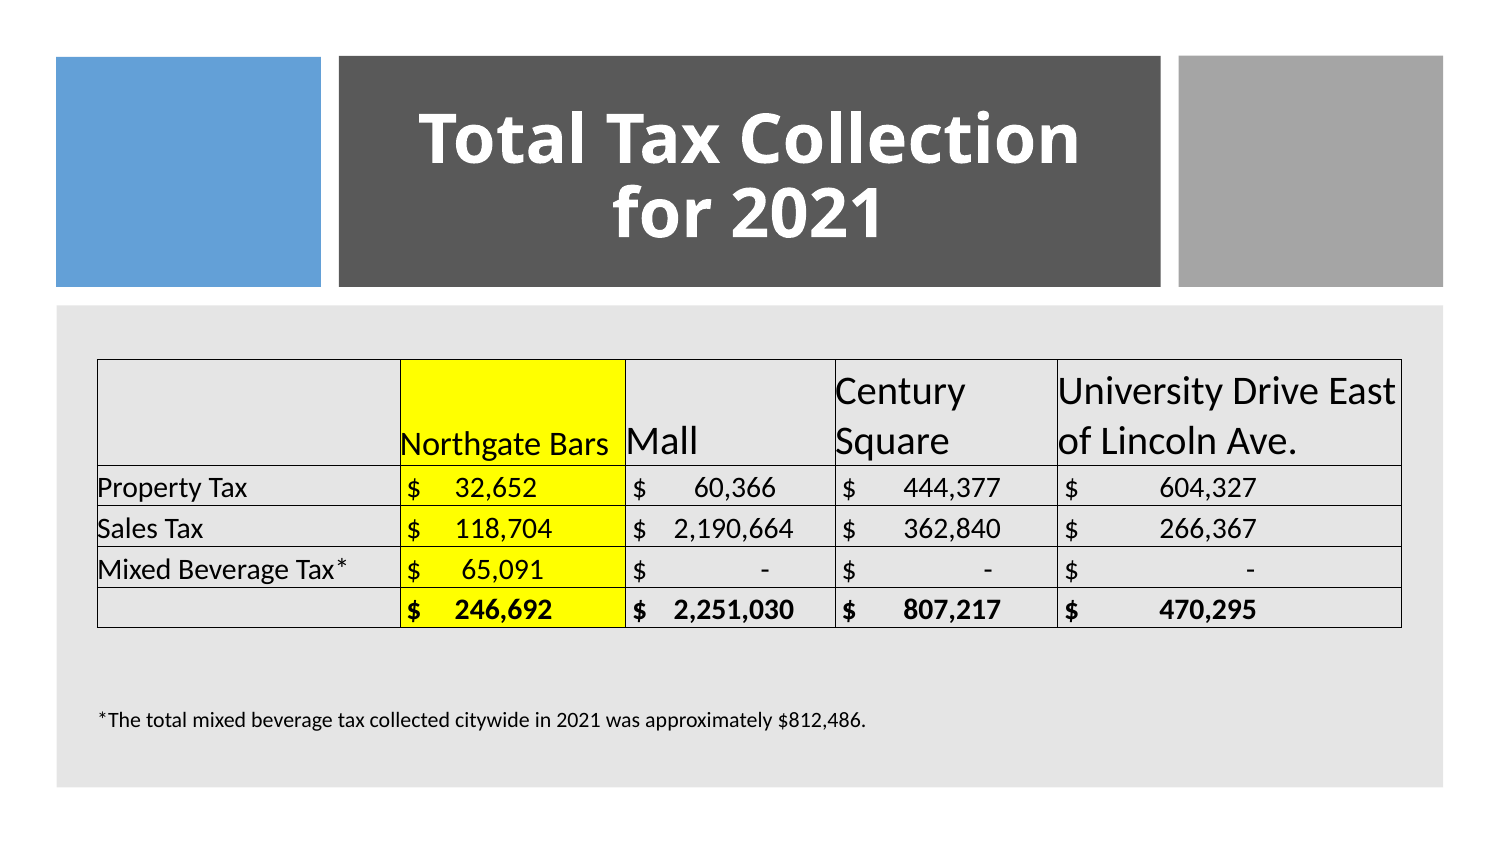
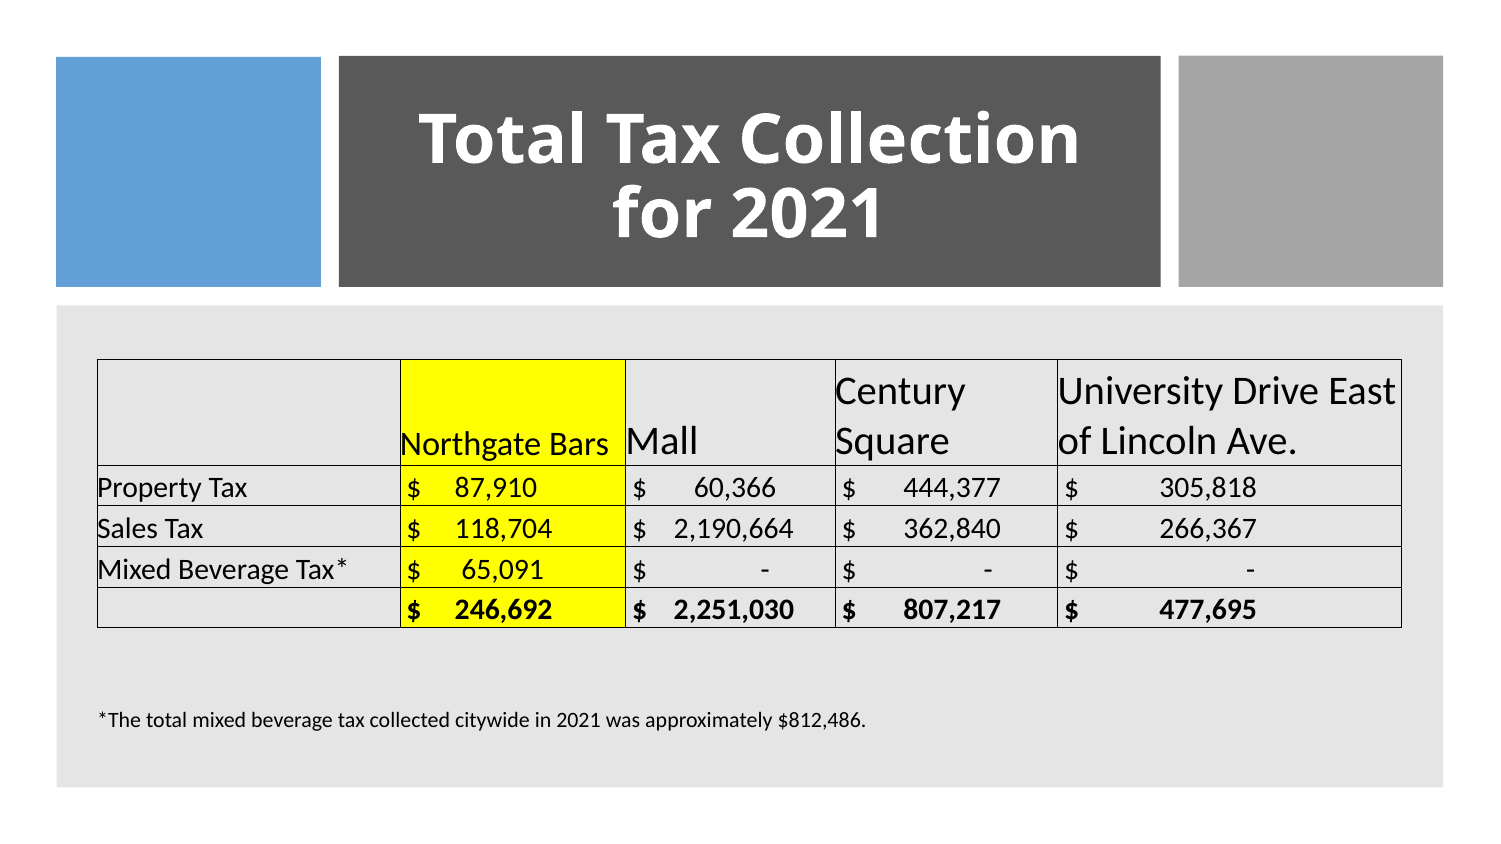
32,652: 32,652 -> 87,910 (496, 488)
604,327: 604,327 -> 305,818 (1208, 488)
470,295: 470,295 -> 477,695 (1208, 610)
